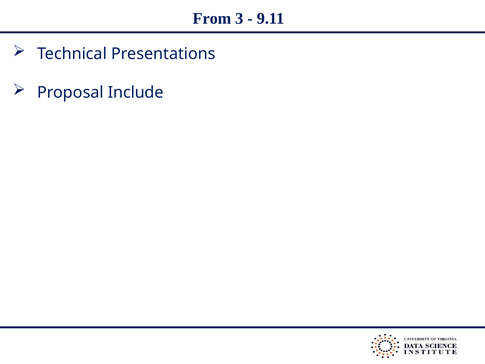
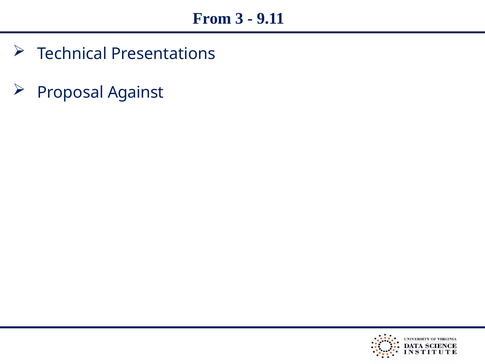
Include: Include -> Against (136, 92)
